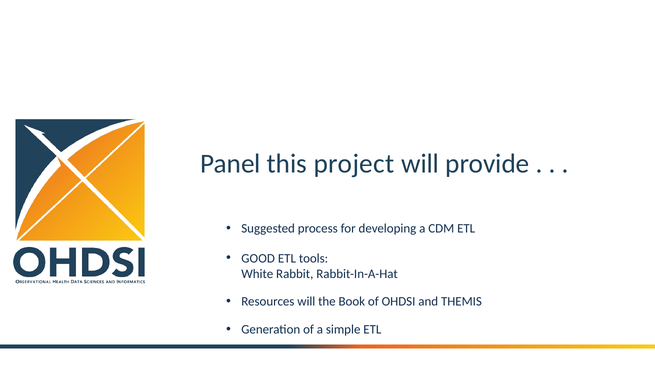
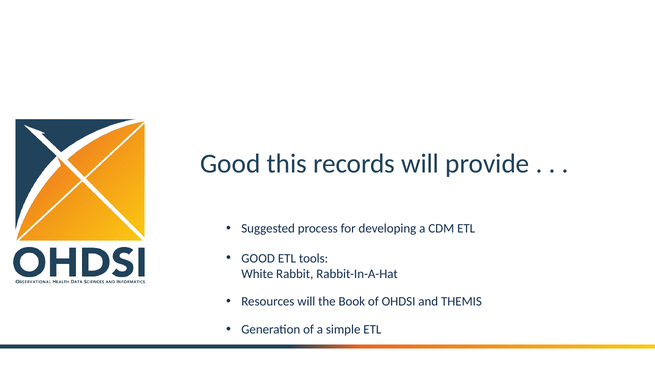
Panel: Panel -> Good (230, 164)
project: project -> records (354, 164)
